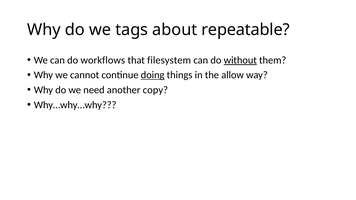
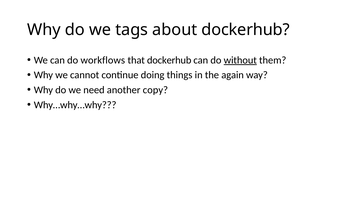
about repeatable: repeatable -> dockerhub (246, 30)
that filesystem: filesystem -> dockerhub (169, 60)
doing underline: present -> none (153, 75)
allow: allow -> again (233, 75)
